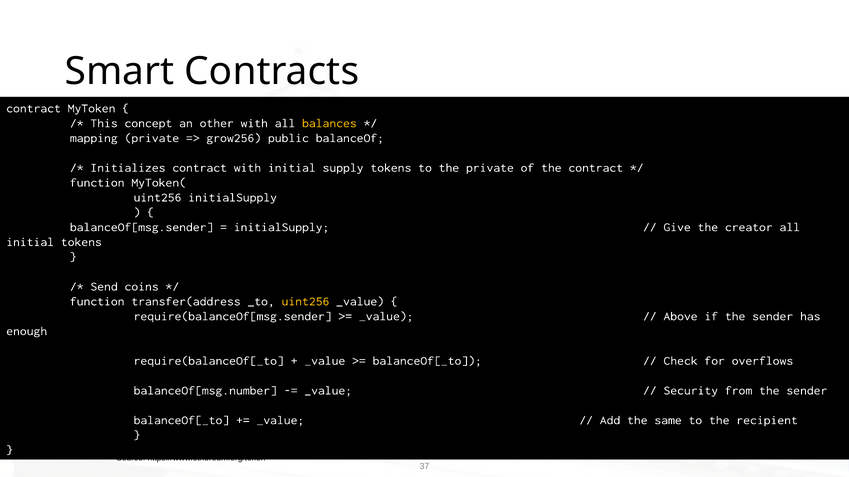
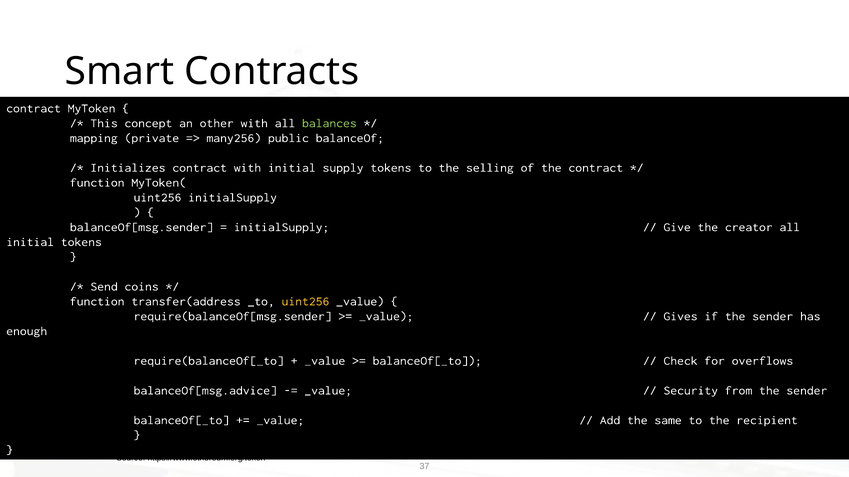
balances colour: yellow -> light green (329, 123)
grow256: grow256 -> many256 (234, 138)
the private: private -> selling (490, 168)
Above: Above -> Gives (681, 316)
balanceOf[msg.number: balanceOf[msg.number -> balanceOf[msg.advice (205, 391)
